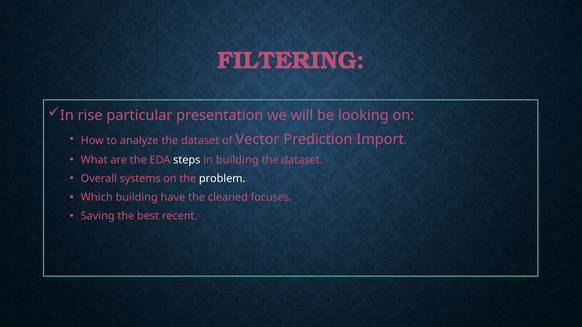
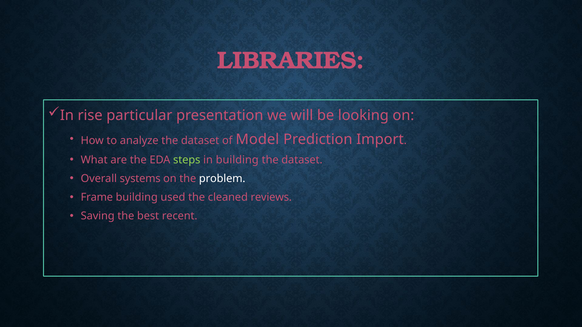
FILTERING: FILTERING -> LIBRARIES (291, 61)
Vector: Vector -> Model (257, 139)
steps colour: white -> light green (187, 160)
Which: Which -> Frame (97, 198)
have: have -> used (173, 198)
focuses: focuses -> reviews (271, 198)
